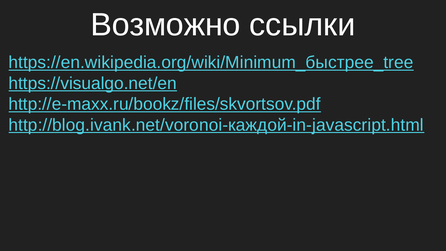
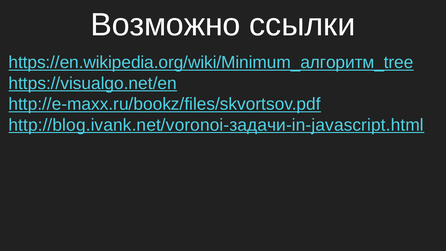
https://en.wikipedia.org/wiki/Minimum_быстрее_tree: https://en.wikipedia.org/wiki/Minimum_быстрее_tree -> https://en.wikipedia.org/wiki/Minimum_алгоритм_tree (211, 62)
http://blog.ivank.net/voronoi-каждой-in-javascript.html: http://blog.ivank.net/voronoi-каждой-in-javascript.html -> http://blog.ivank.net/voronoi-задачи-in-javascript.html (216, 125)
